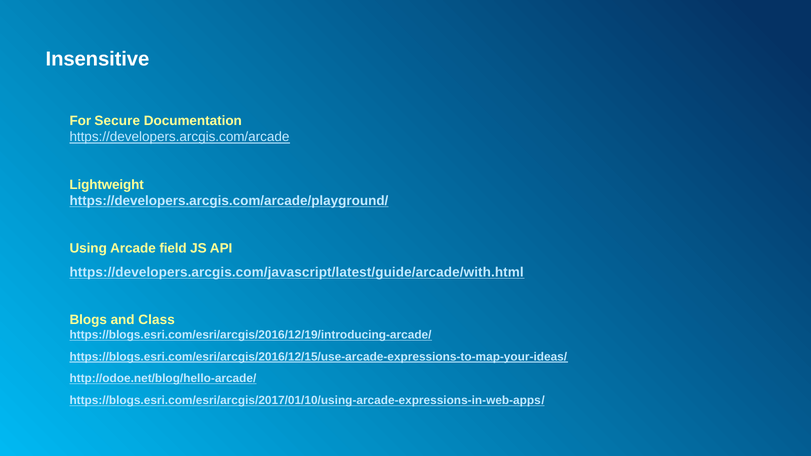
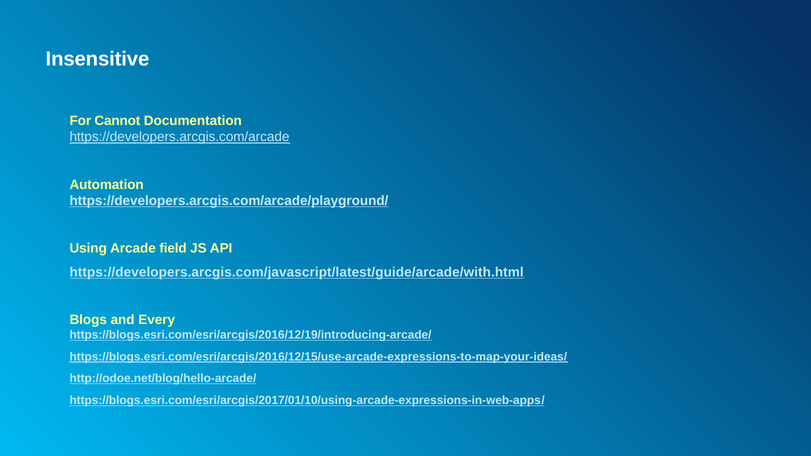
Secure: Secure -> Cannot (117, 121)
Lightweight: Lightweight -> Automation (107, 185)
Class: Class -> Every (157, 320)
